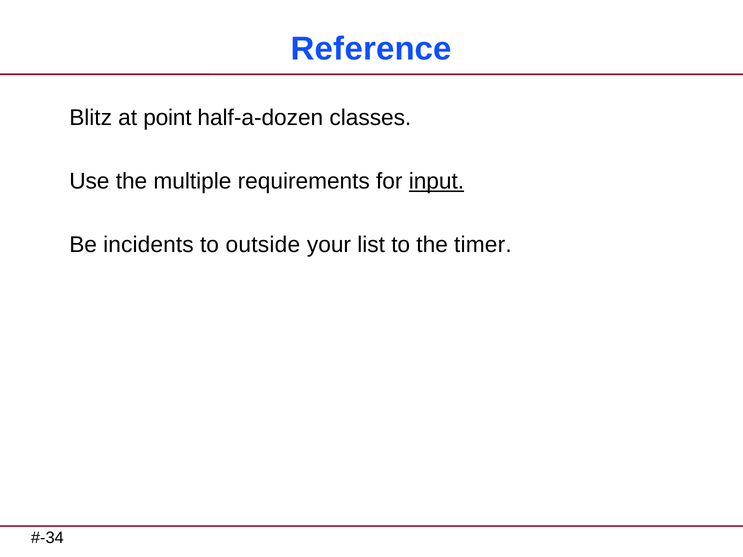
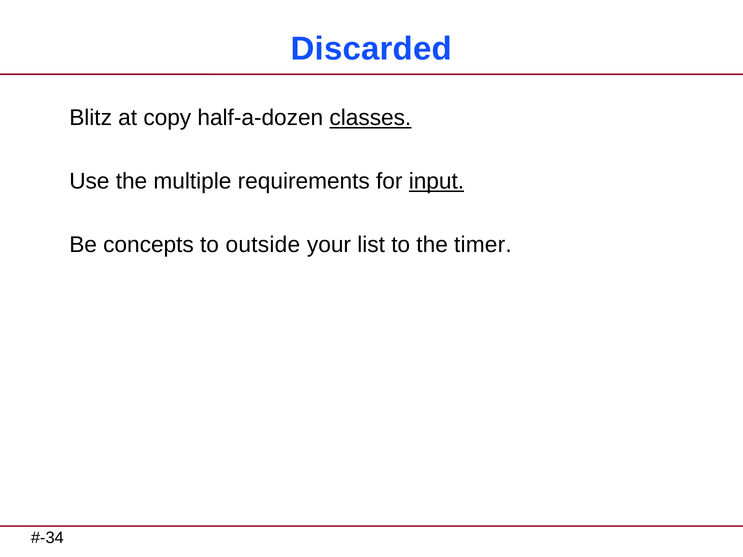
Reference: Reference -> Discarded (371, 49)
point: point -> copy (167, 118)
classes underline: none -> present (370, 118)
incidents: incidents -> concepts (149, 245)
